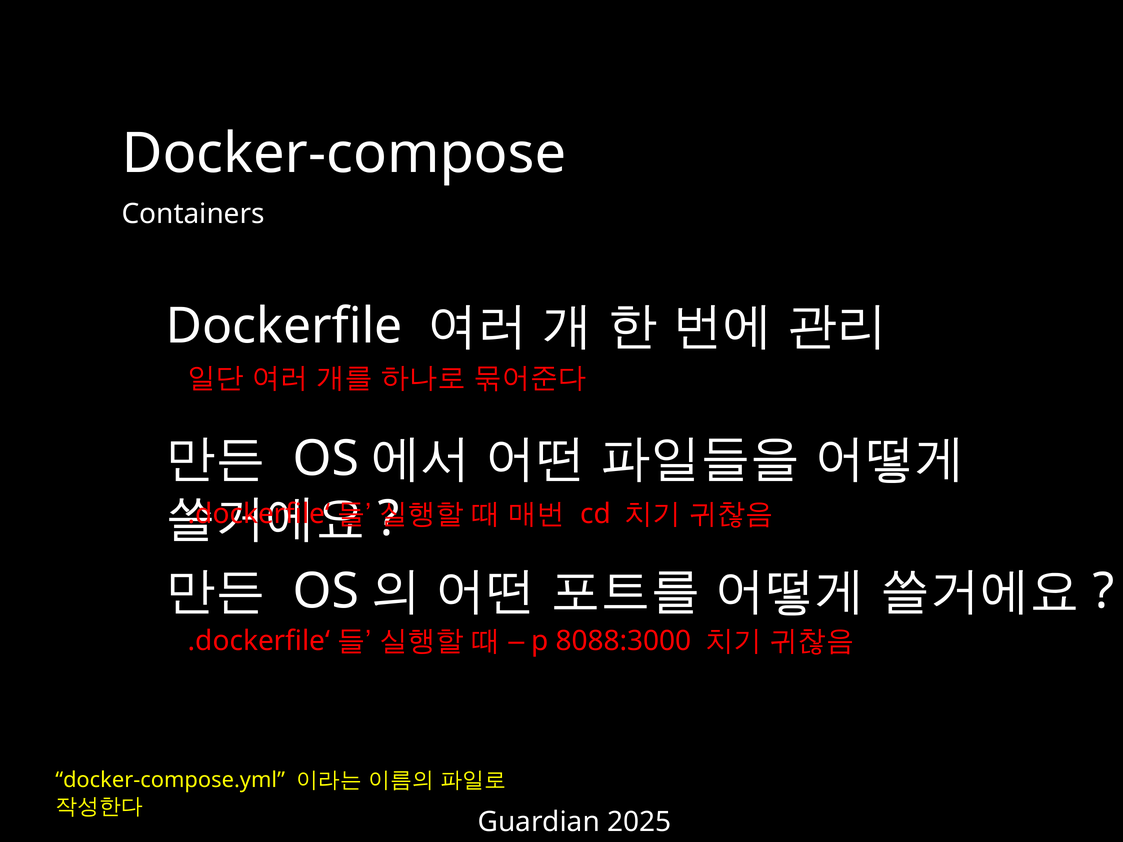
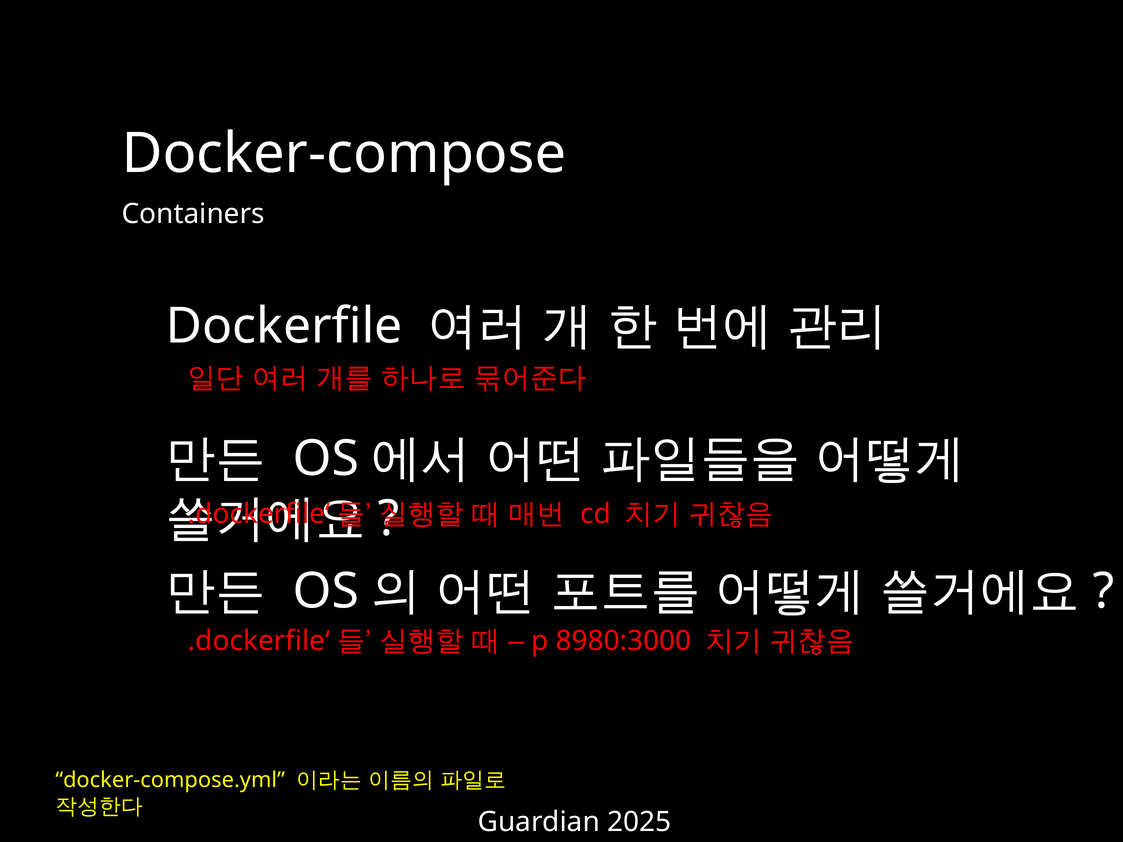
8088:3000: 8088:3000 -> 8980:3000 (624, 641)
